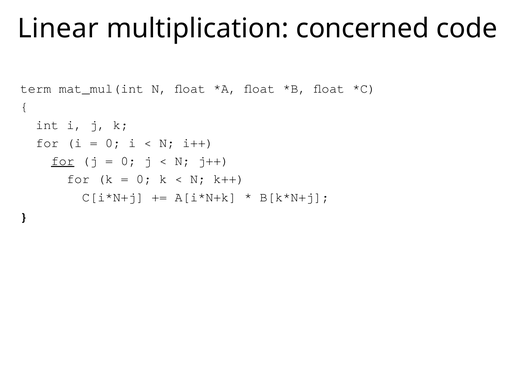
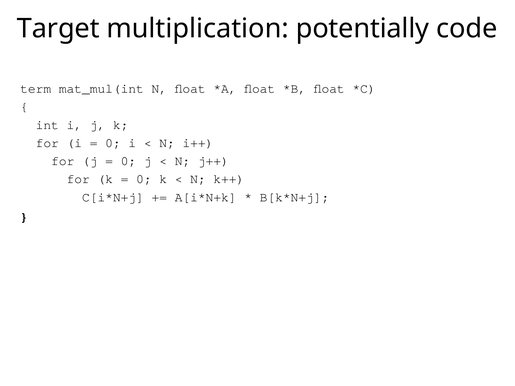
Linear: Linear -> Target (58, 29)
concerned: concerned -> potentially (362, 29)
for underline: present -> none (63, 161)
